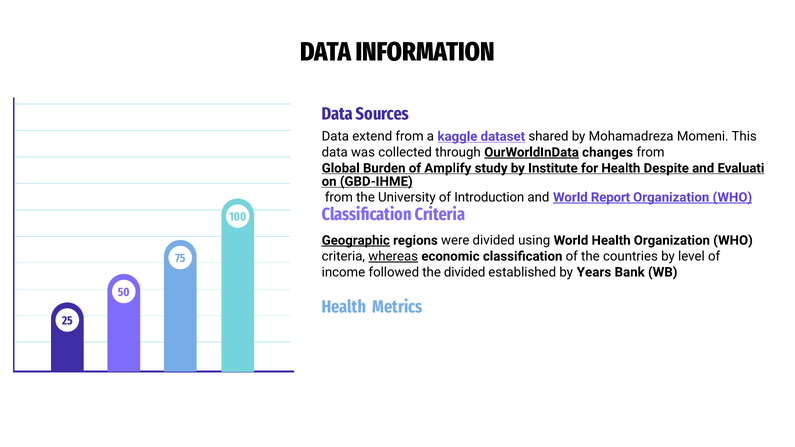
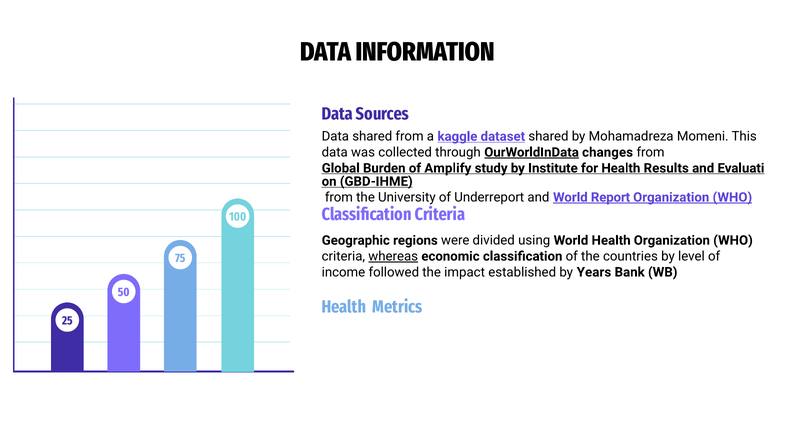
Data extend: extend -> shared (372, 136)
Despite: Despite -> Results (666, 168)
Introduction: Introduction -> Underreport (489, 197)
Geographic underline: present -> none (356, 240)
the divided: divided -> impact (465, 272)
